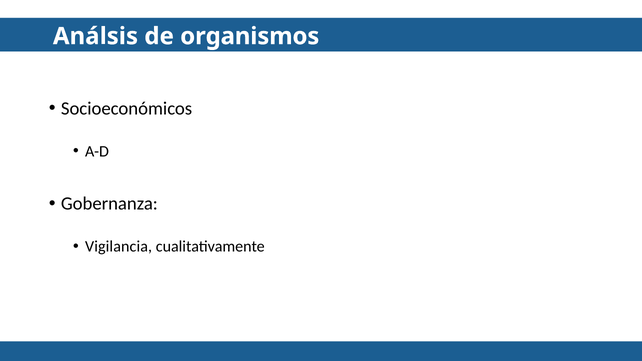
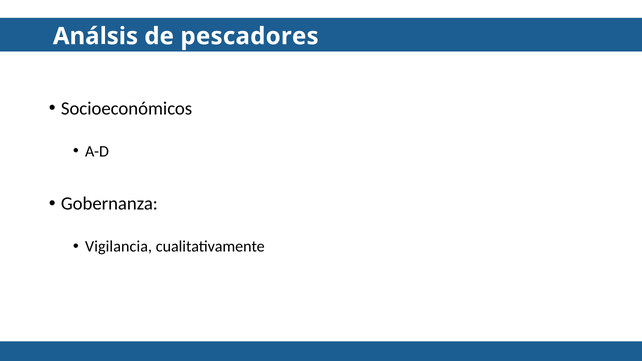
organismos: organismos -> pescadores (250, 36)
